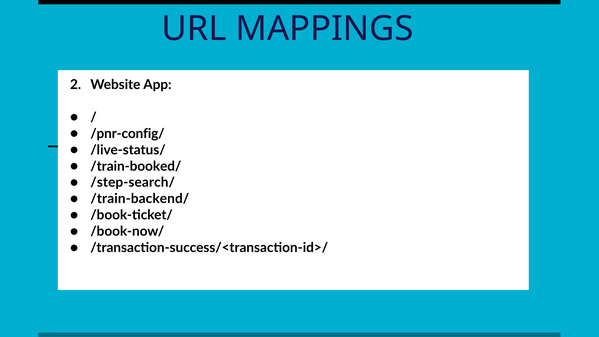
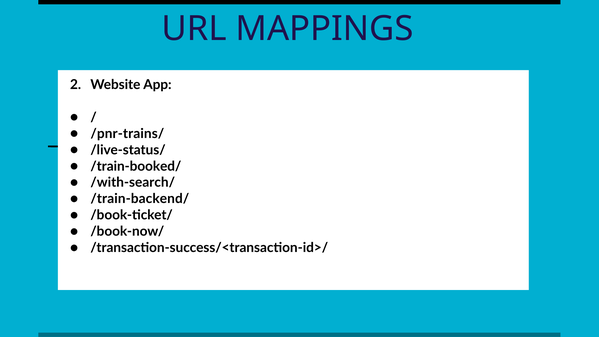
/pnr-config/: /pnr-config/ -> /pnr-trains/ (127, 134)
/step-search/: /step-search/ -> /with-search/ (133, 182)
